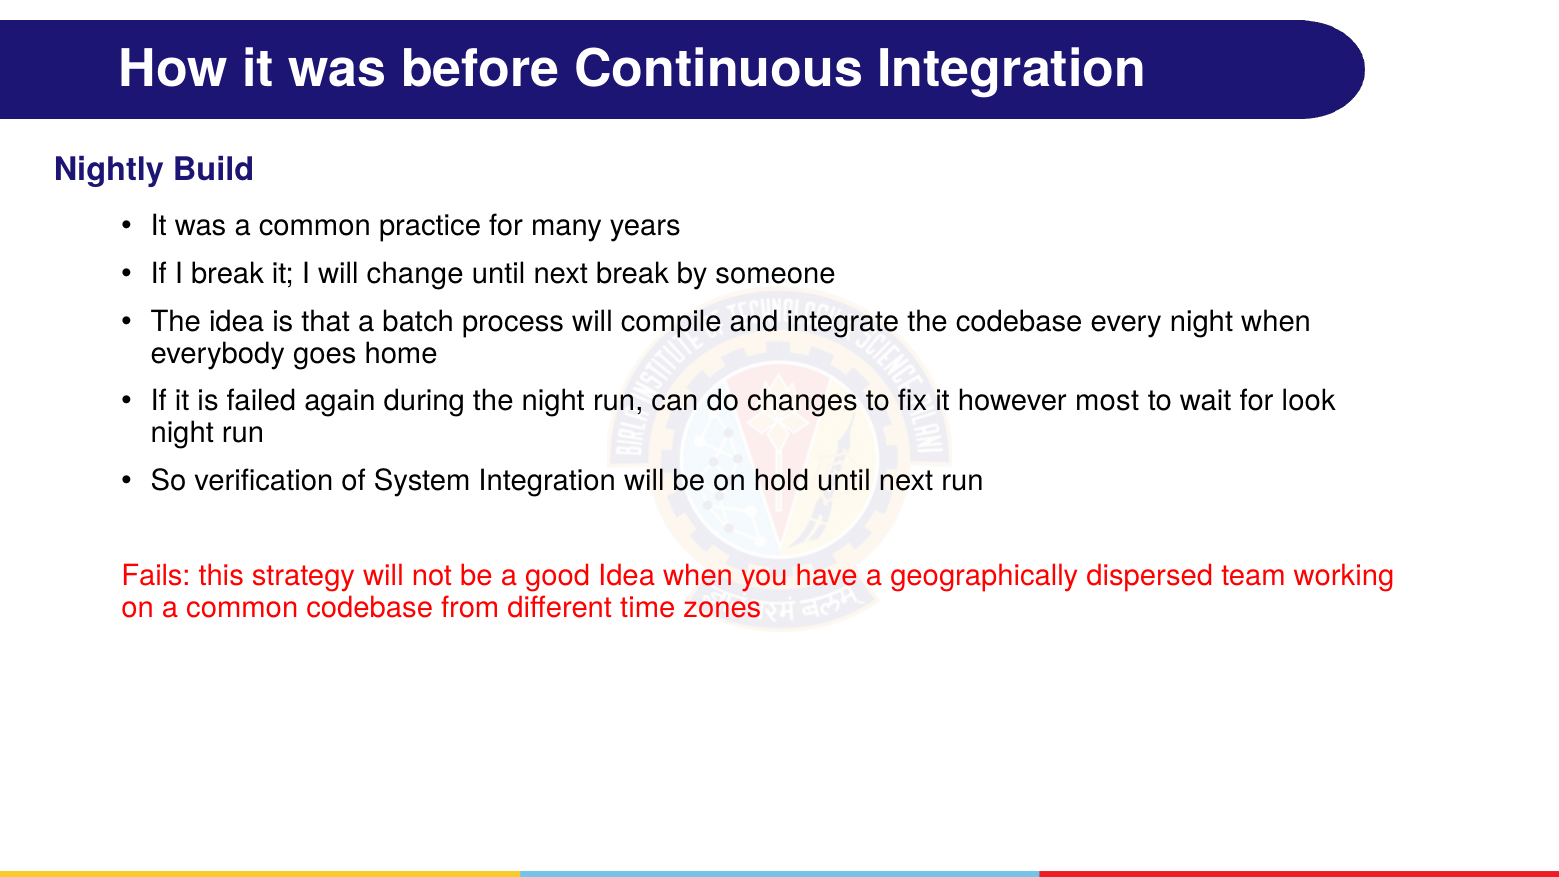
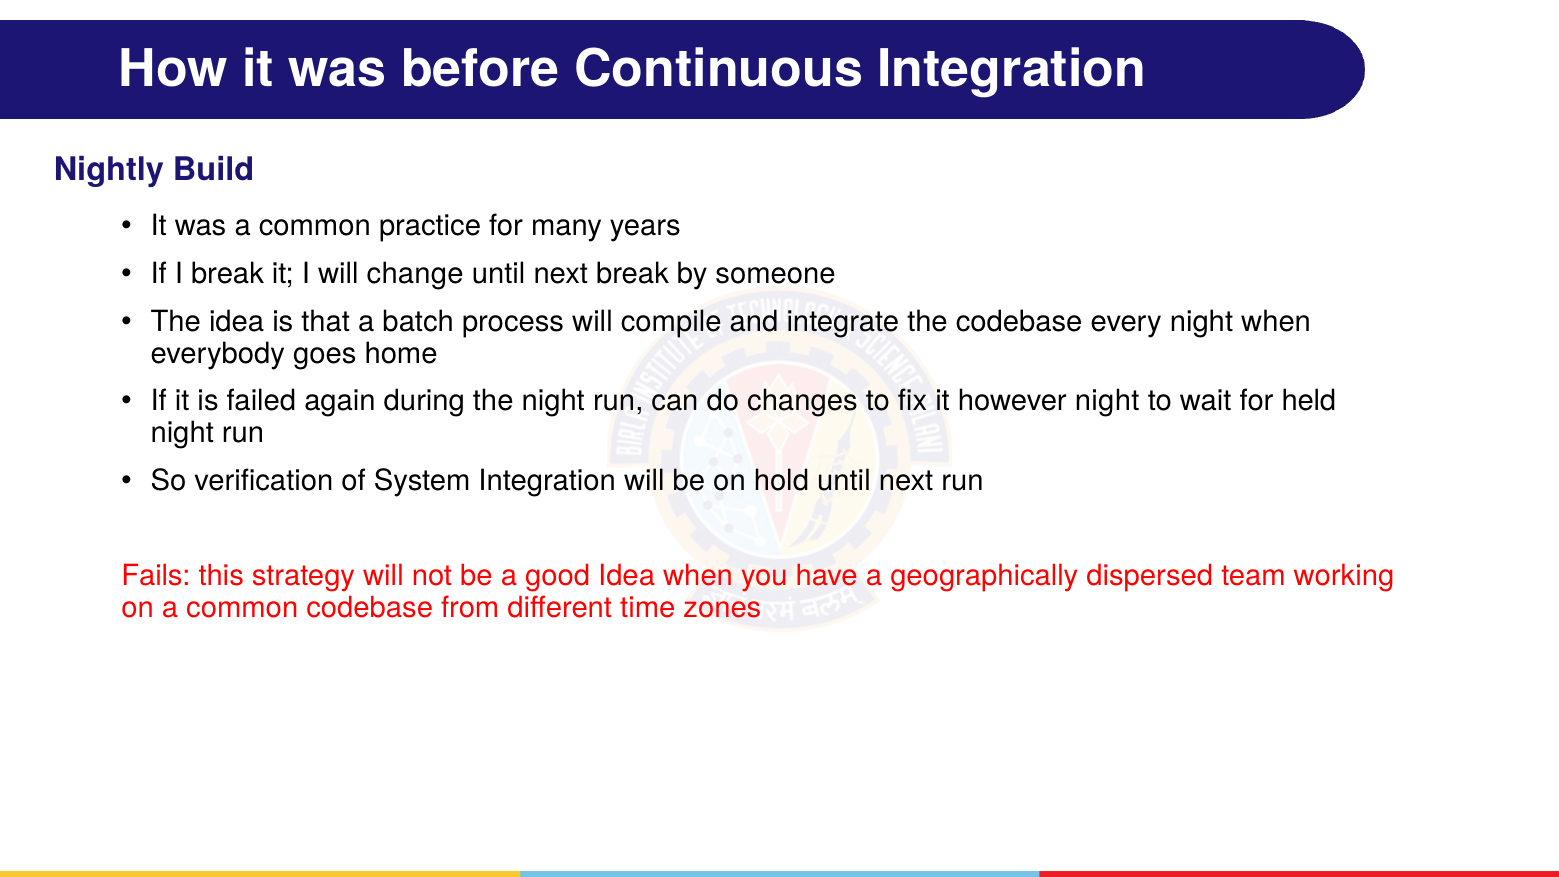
however most: most -> night (1107, 401)
look: look -> held (1309, 401)
